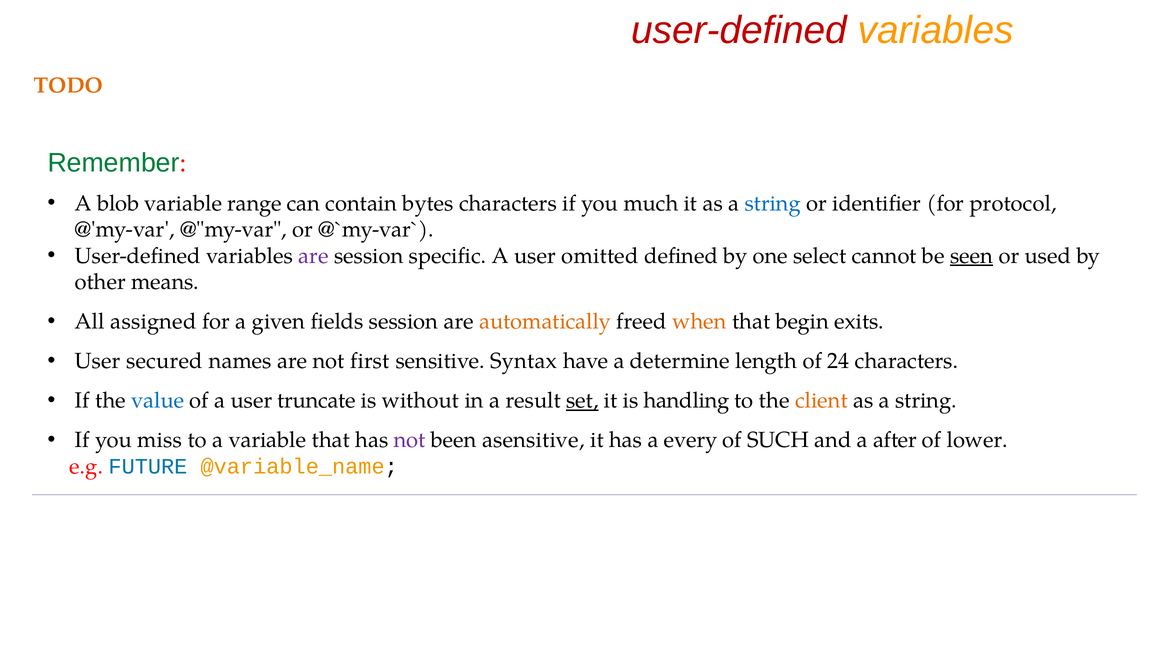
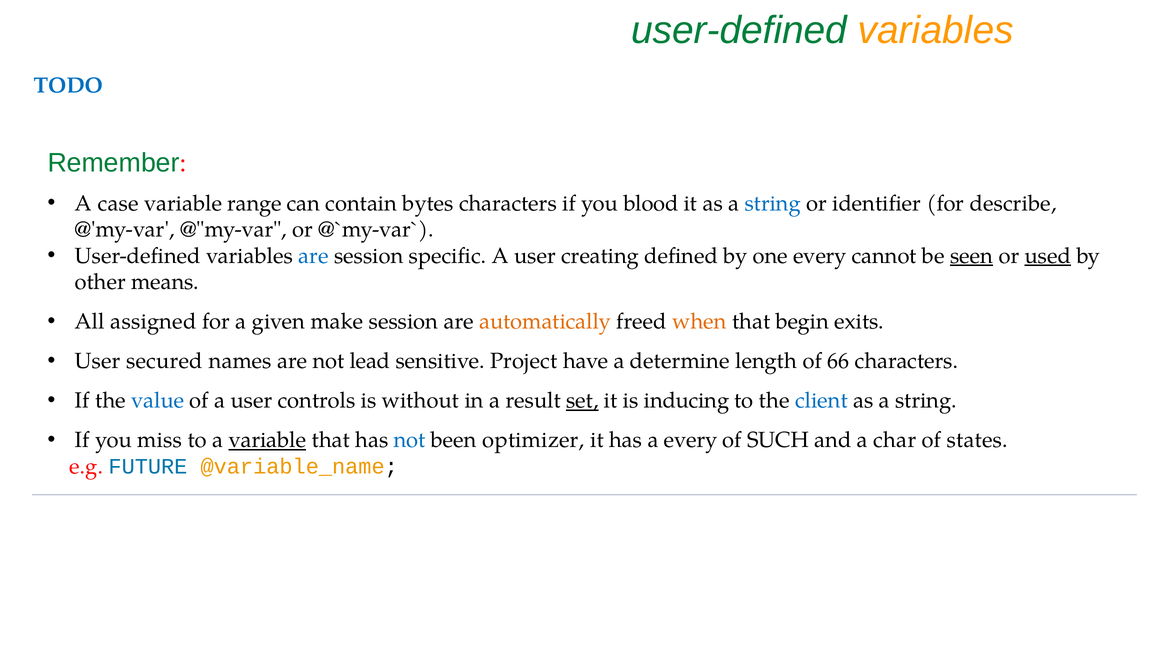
user-defined colour: red -> green (739, 30)
TODO colour: orange -> blue (68, 85)
blob: blob -> case (118, 203)
much: much -> blood (651, 203)
protocol: protocol -> describe (1013, 203)
are colour: purple -> blue (313, 256)
omitted: omitted -> creating (600, 256)
one select: select -> every (820, 256)
used underline: none -> present (1048, 256)
fields: fields -> make (337, 322)
first: first -> lead (370, 361)
Syntax: Syntax -> Project (524, 361)
24: 24 -> 66 (838, 361)
truncate: truncate -> controls (317, 400)
handling: handling -> inducing (687, 400)
client colour: orange -> blue (821, 400)
variable underline: none -> present (267, 440)
not colour: purple -> blue (410, 440)
asensitive: asensitive -> optimizer (533, 440)
after: after -> char (895, 440)
lower: lower -> states (977, 440)
